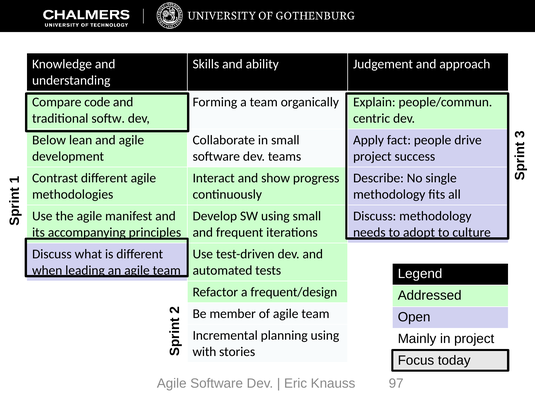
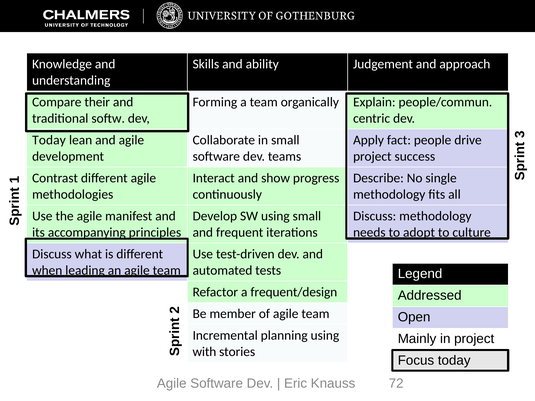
code: code -> their (97, 102)
Below: Below -> Today (49, 140)
97: 97 -> 72 (396, 384)
